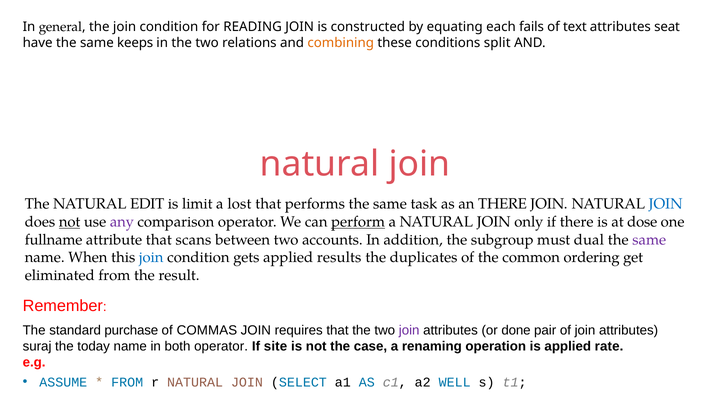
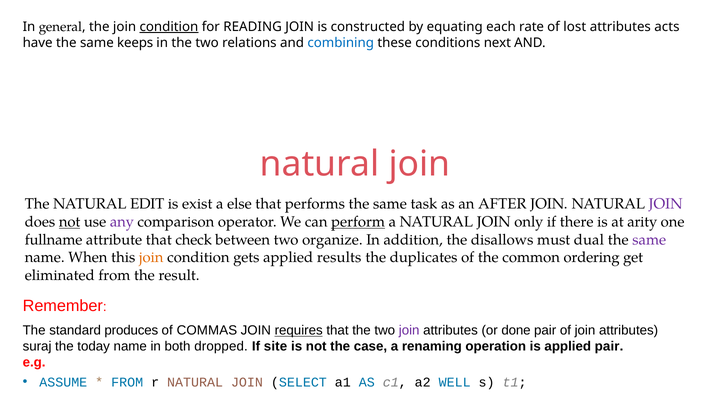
condition underline: none -> present (169, 27)
fails: fails -> rate (532, 27)
text: text -> lost (575, 27)
seat: seat -> acts (667, 27)
combining colour: orange -> blue (341, 43)
split: split -> next (497, 43)
limit: limit -> exist (197, 204)
lost: lost -> else (239, 204)
an THERE: THERE -> AFTER (502, 204)
JOIN colour: blue -> purple (666, 204)
dose: dose -> arity (642, 222)
scans: scans -> check (194, 239)
accounts: accounts -> organize (332, 239)
subgroup: subgroup -> disallows (502, 239)
join colour: blue -> orange (151, 257)
purchase: purchase -> produces (131, 330)
requires underline: none -> present (299, 330)
both operator: operator -> dropped (221, 346)
applied rate: rate -> pair (609, 346)
